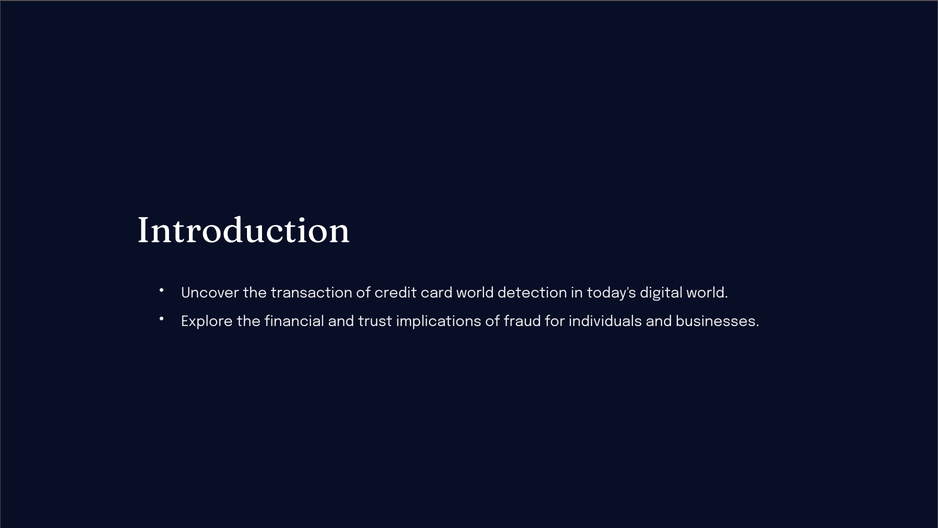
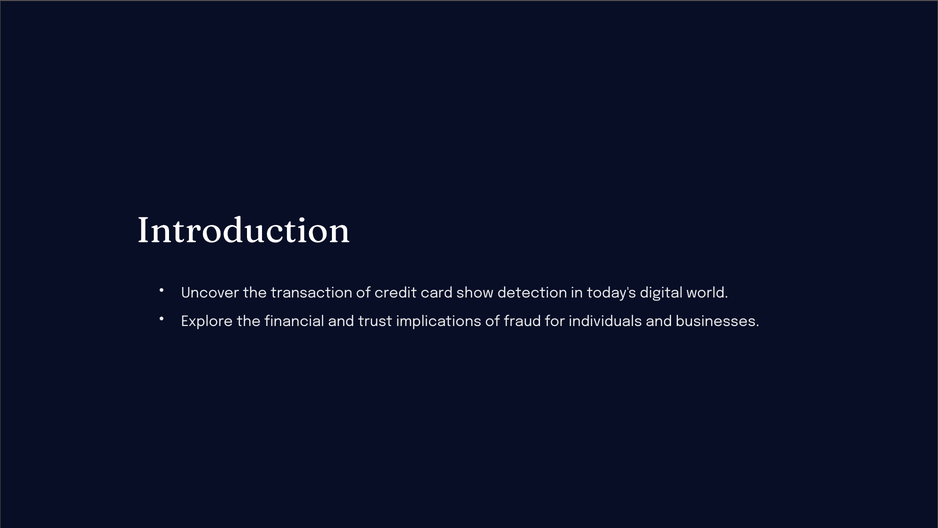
card world: world -> show (475, 293)
